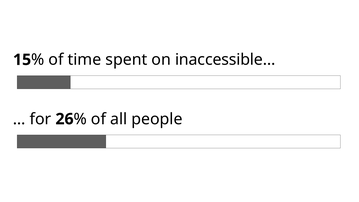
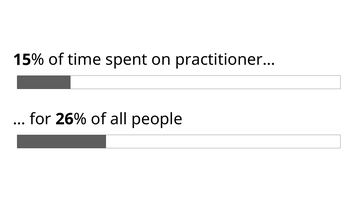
inaccessible…: inaccessible… -> practitioner… (225, 60)
